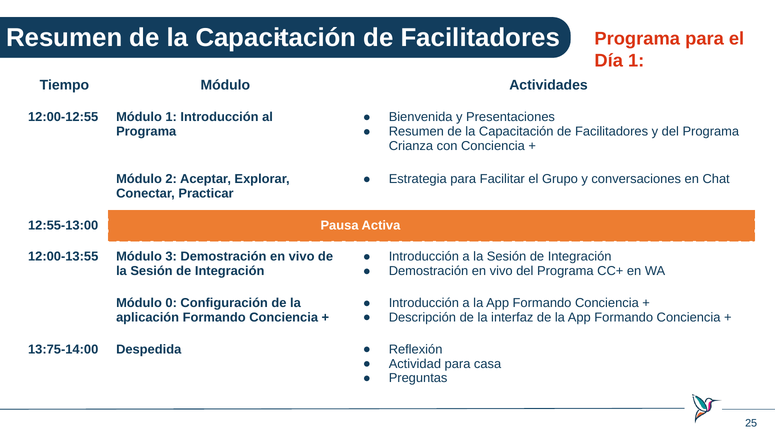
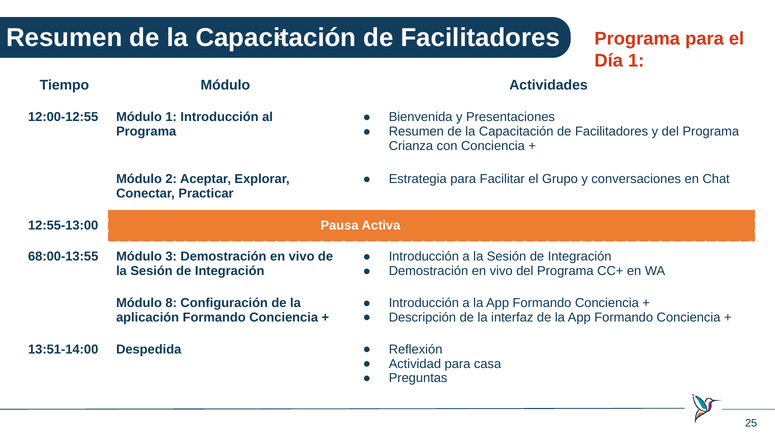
12:00-13:55: 12:00-13:55 -> 68:00-13:55 (63, 256)
0: 0 -> 8 (171, 303)
13:75-14:00: 13:75-14:00 -> 13:51-14:00 (63, 349)
